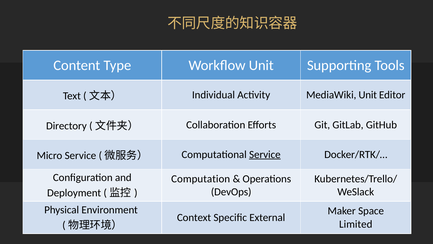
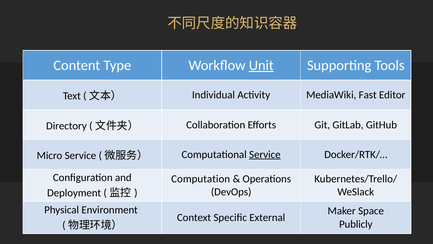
Unit underline: none -> present (261, 65)
MediaWiki Unit: Unit -> Fast (368, 95)
Limited: Limited -> Publicly (356, 224)
